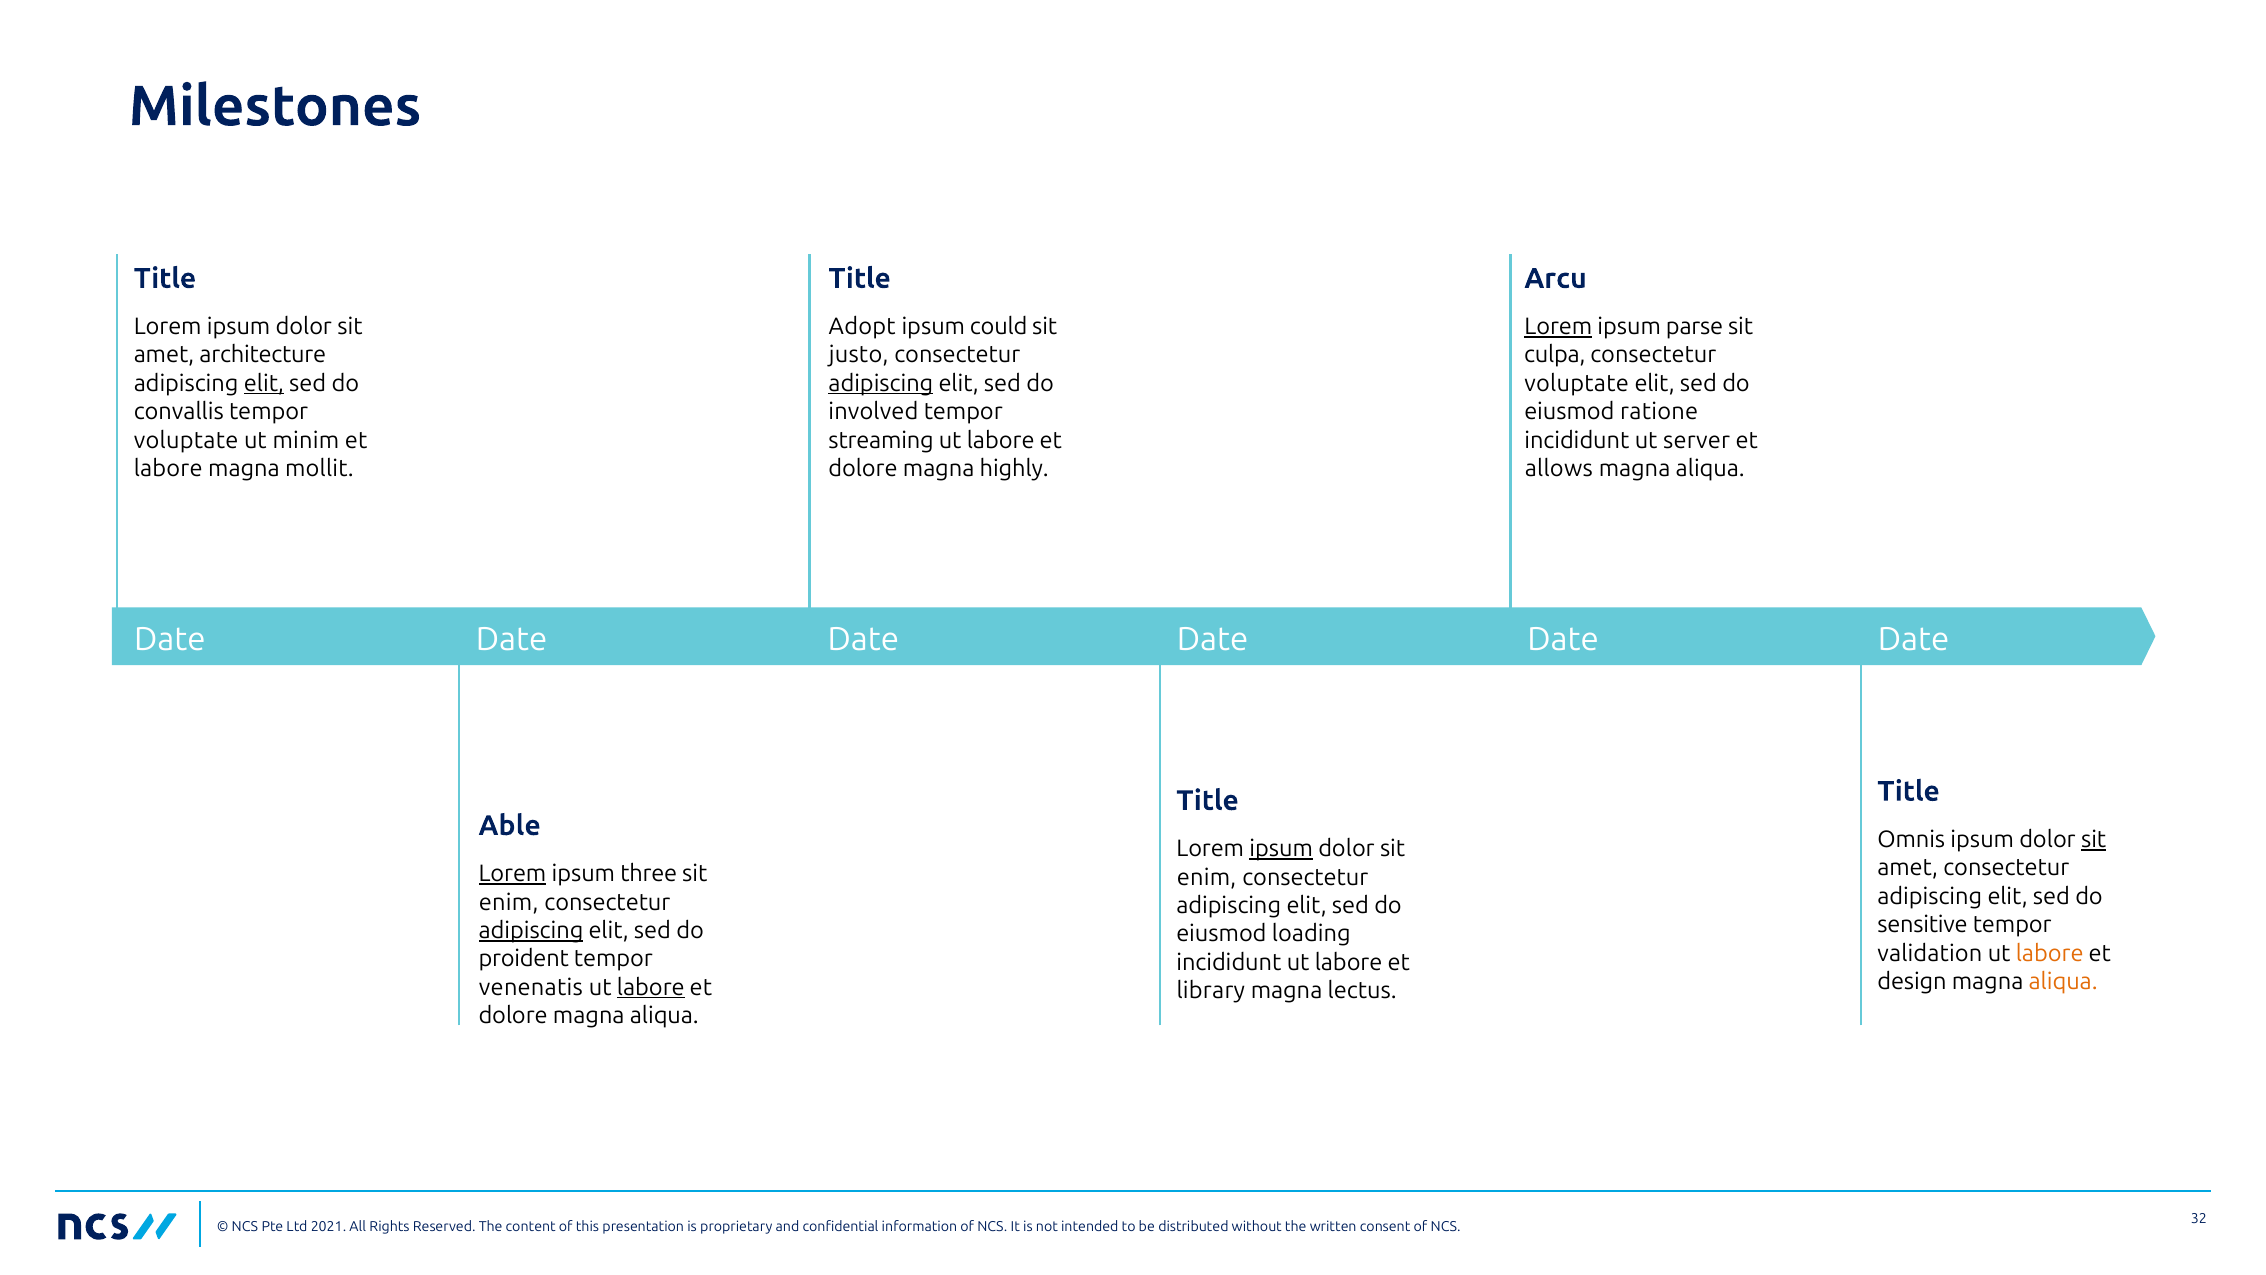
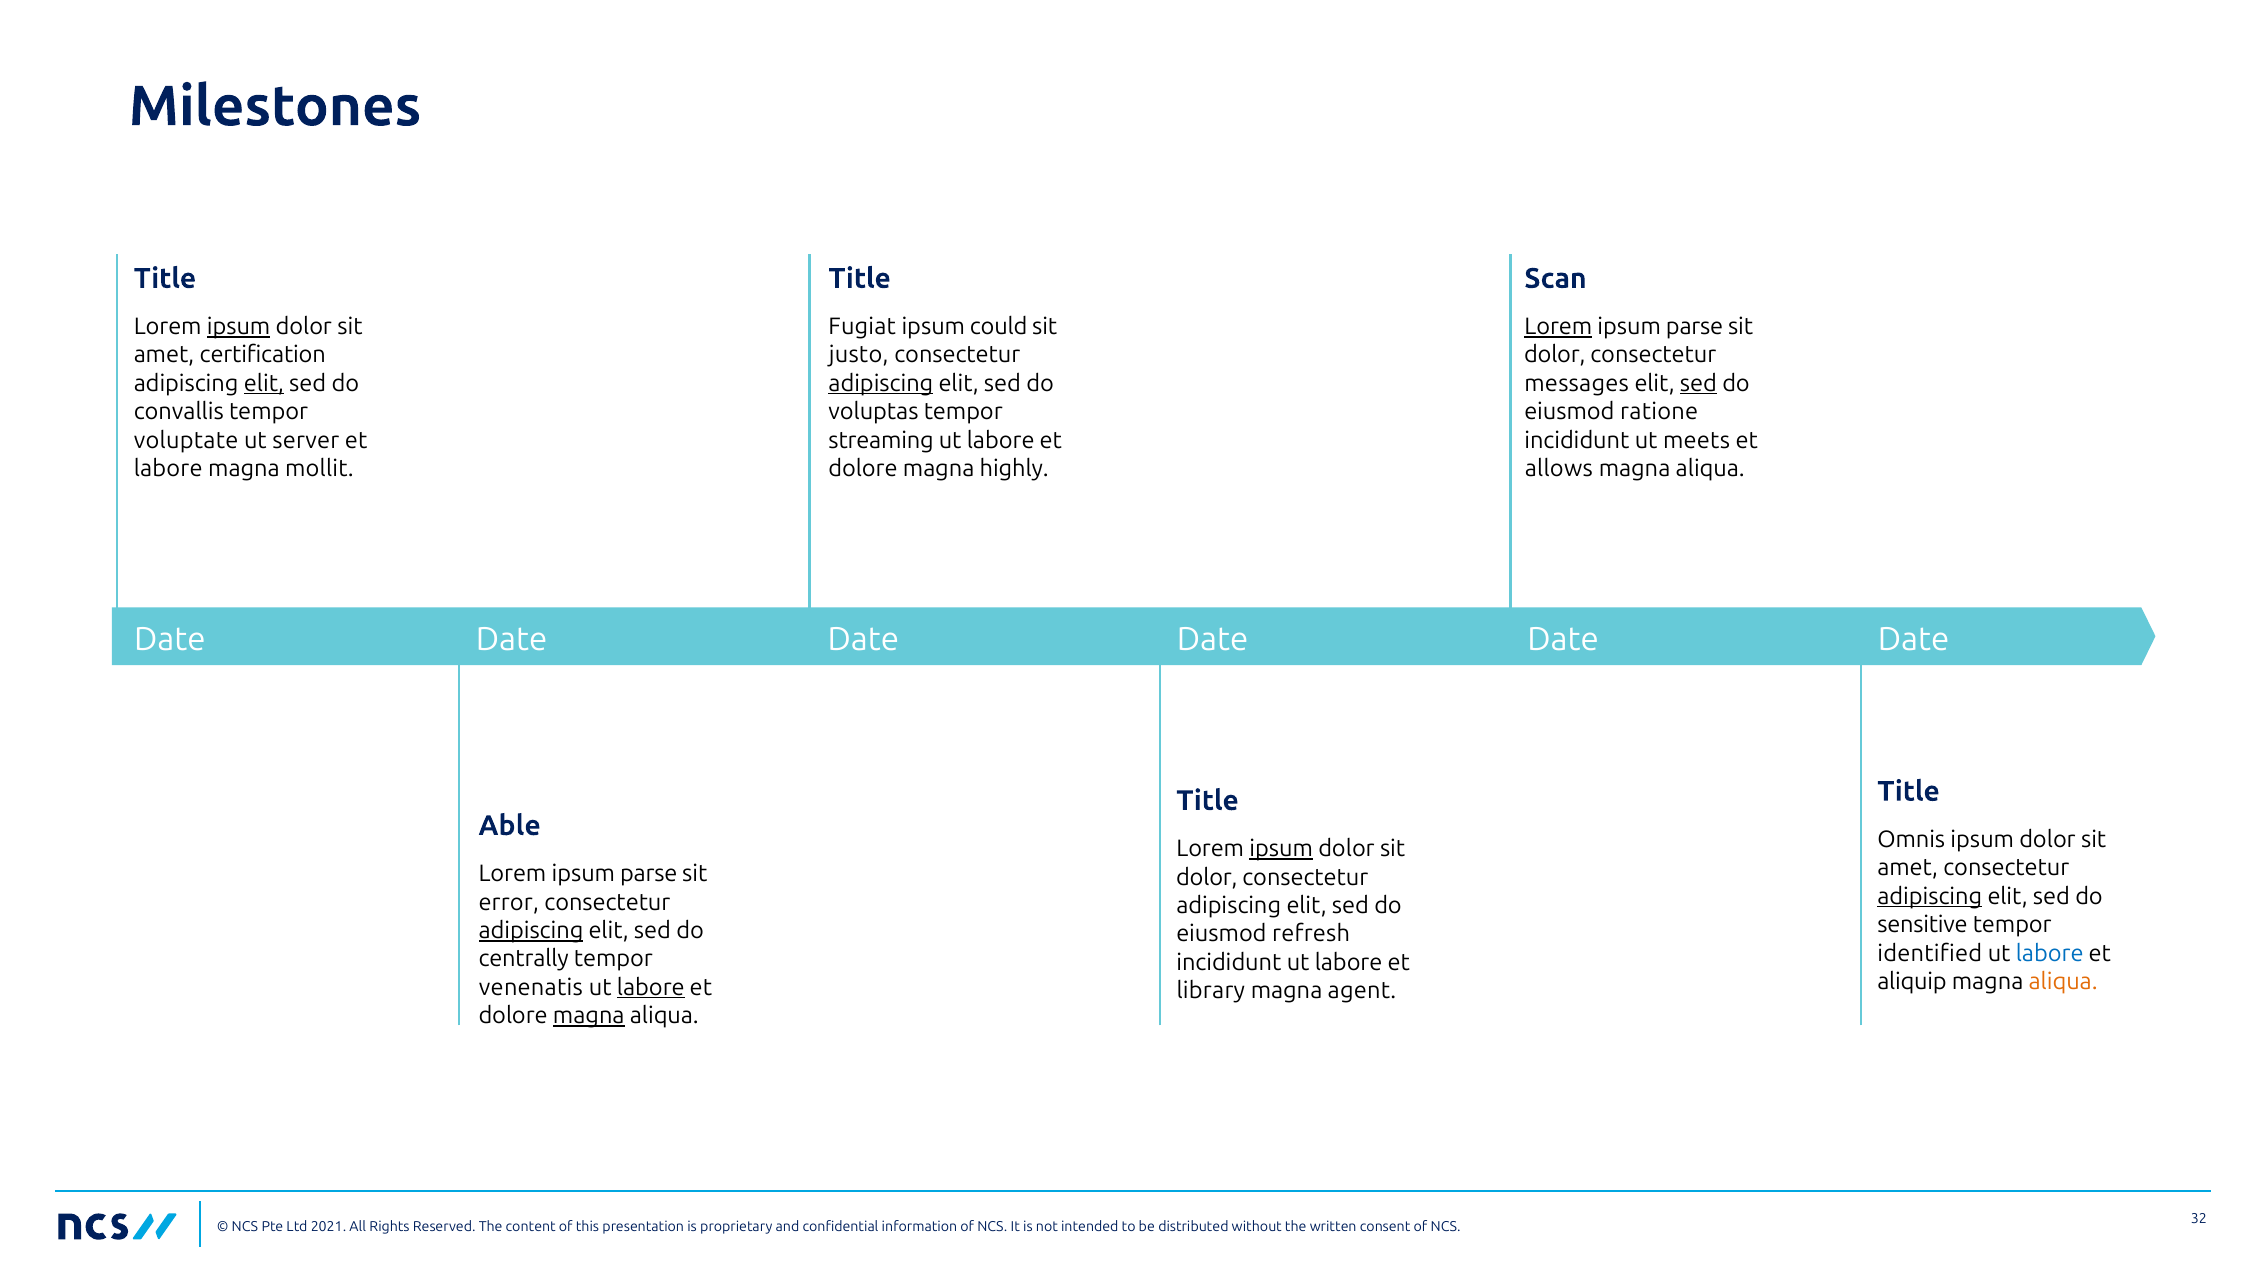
Arcu: Arcu -> Scan (1556, 278)
ipsum underline: none -> present (239, 327)
Adopt: Adopt -> Fugiat (862, 327)
architecture: architecture -> certification (263, 355)
culpa: culpa -> dolor (1555, 355)
voluptate: voluptate -> messages (1577, 383)
sed underline: none -> present (1698, 383)
involved: involved -> voluptas (874, 412)
minim: minim -> server (306, 440)
server: server -> meets (1697, 440)
sit underline: present -> none (2094, 839)
Lorem underline: present -> none (512, 874)
three: three -> parse (649, 874)
enim: enim -> dolor (1207, 877)
adipiscing underline: none -> present (1930, 896)
enim: enim -> error (509, 902)
loading: loading -> refresh (1311, 934)
validation: validation -> identified (1930, 953)
labore colour: orange -> blue (2050, 953)
proident: proident -> centrally (524, 959)
design: design -> aliquip (1912, 981)
lectus: lectus -> agent (1362, 990)
magna underline: none -> present (589, 1016)
